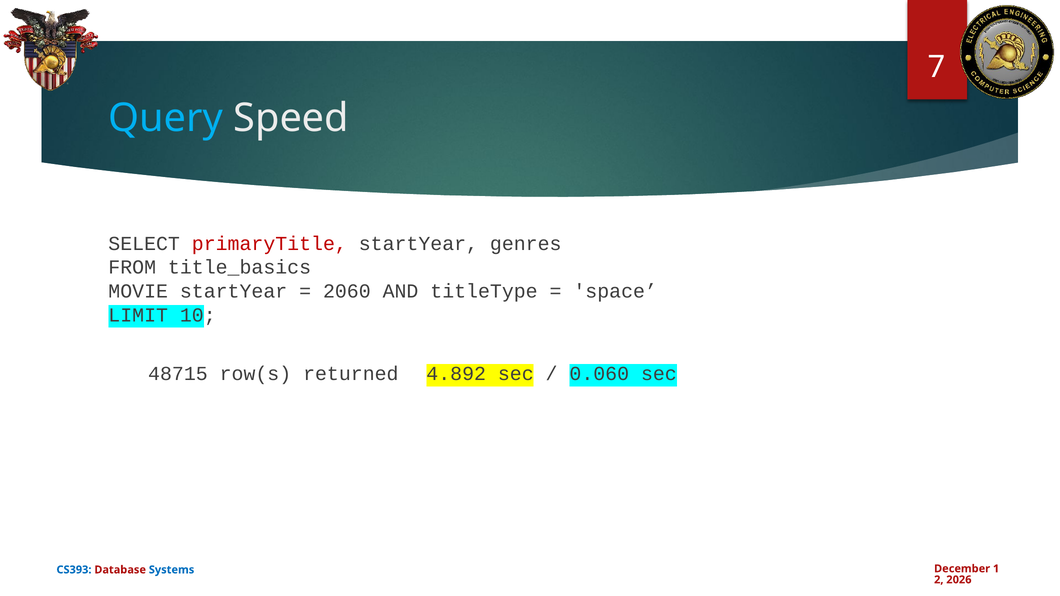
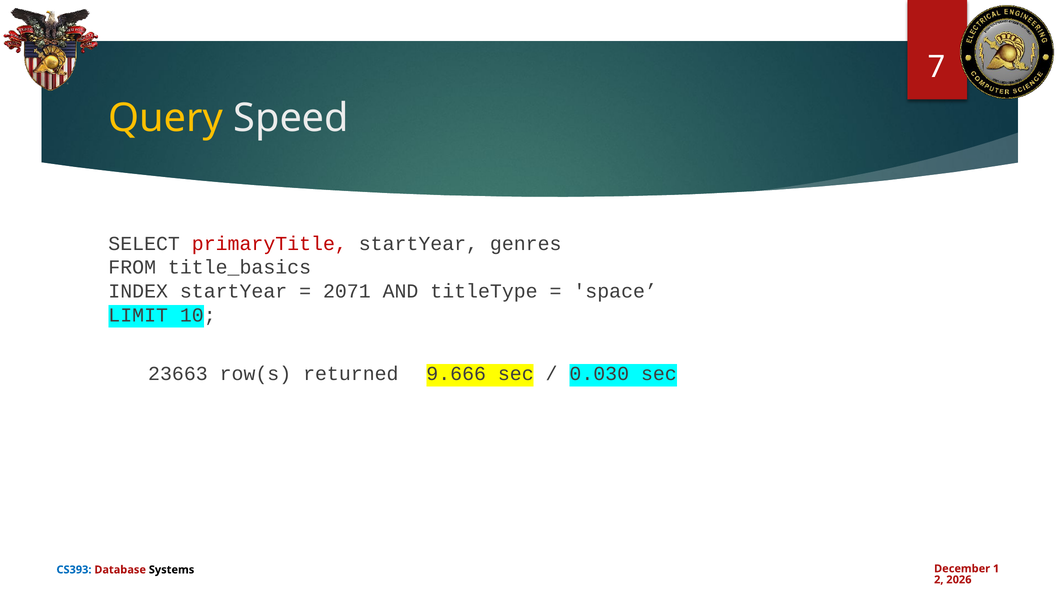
Query colour: light blue -> yellow (166, 118)
MOVIE: MOVIE -> INDEX (138, 291)
2060: 2060 -> 2071 (347, 291)
48715: 48715 -> 23663 (178, 374)
4.892: 4.892 -> 9.666 (456, 374)
0.060: 0.060 -> 0.030 (599, 374)
Systems colour: blue -> black (172, 570)
